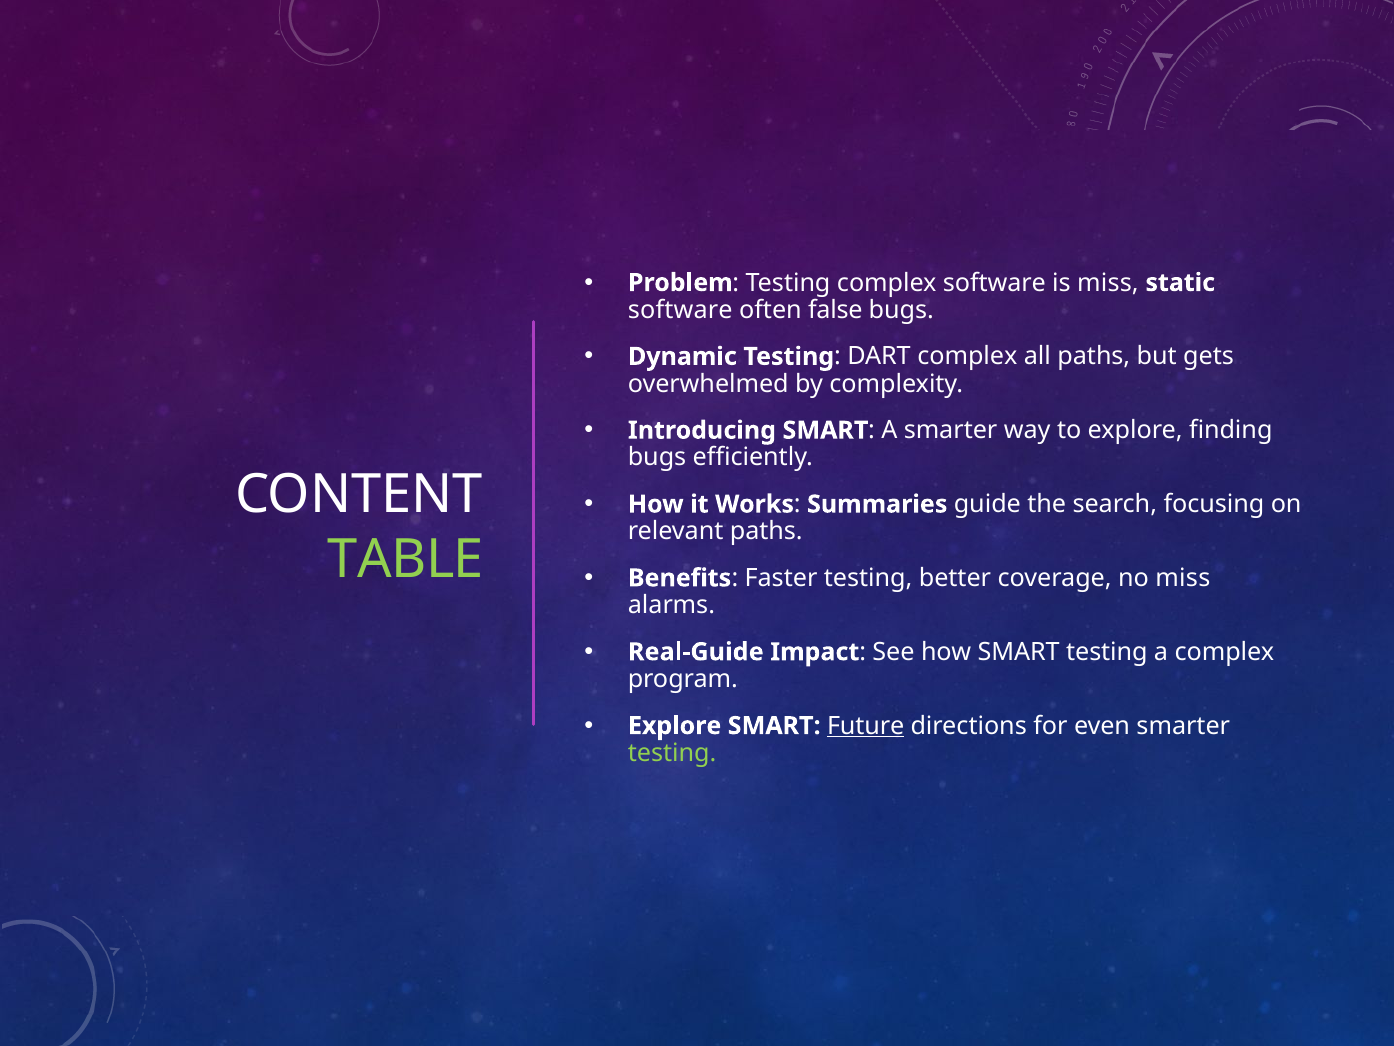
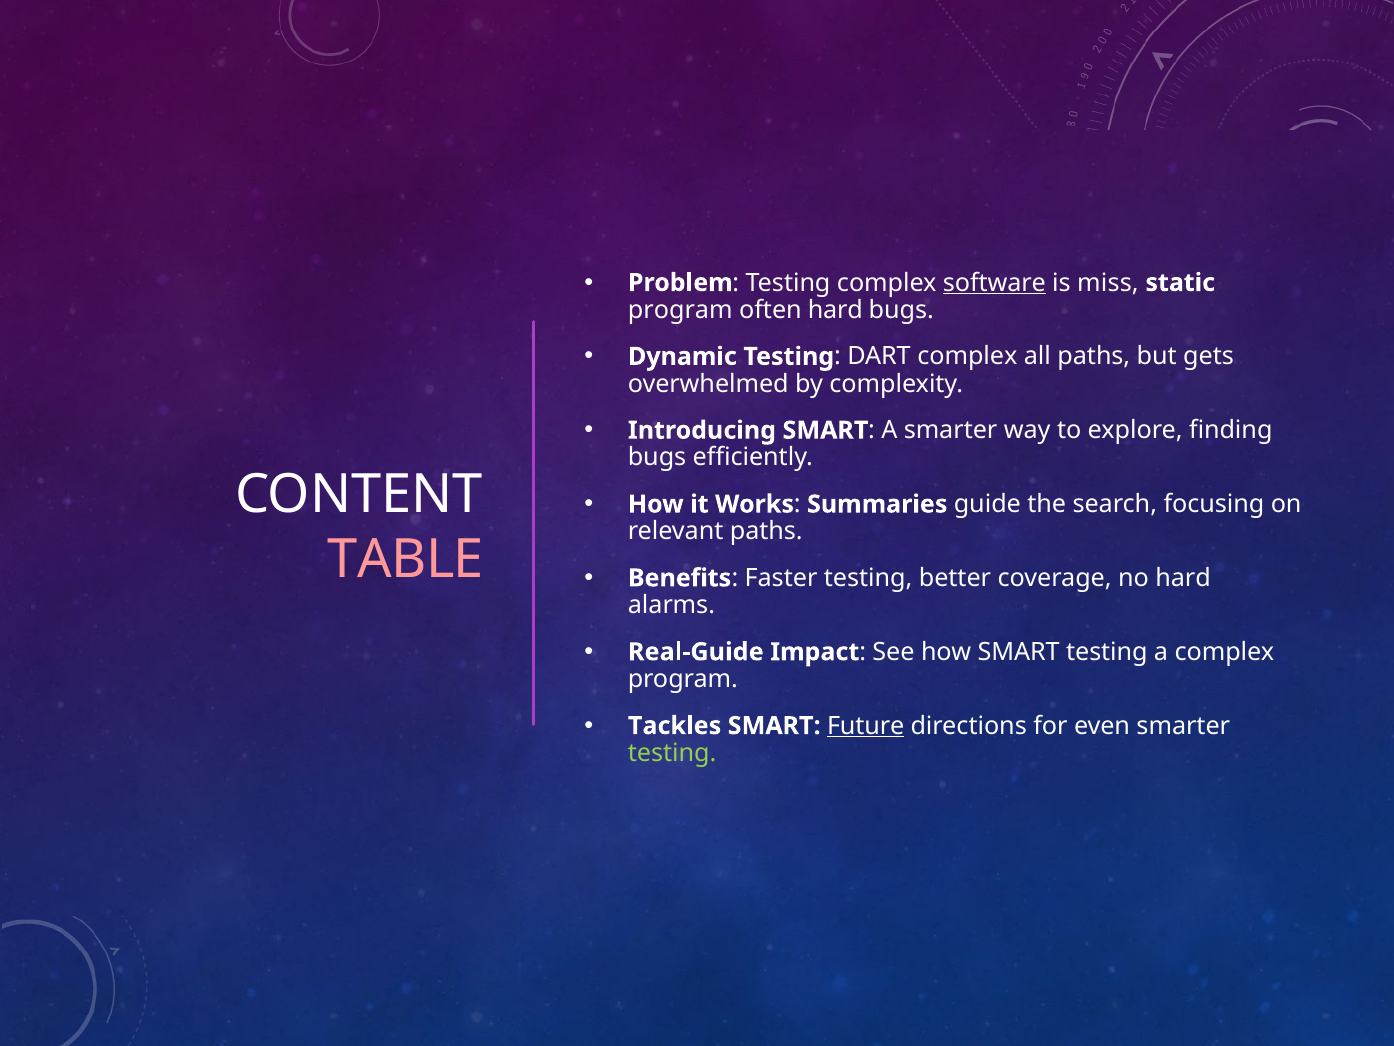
software underline: none -> present (994, 283)
software: software -> program (680, 310)
often false: false -> hard (835, 310)
TABLE colour: light green -> pink (406, 559)
no miss: miss -> hard (1183, 578)
Explore: Explore -> Tackles (675, 725)
